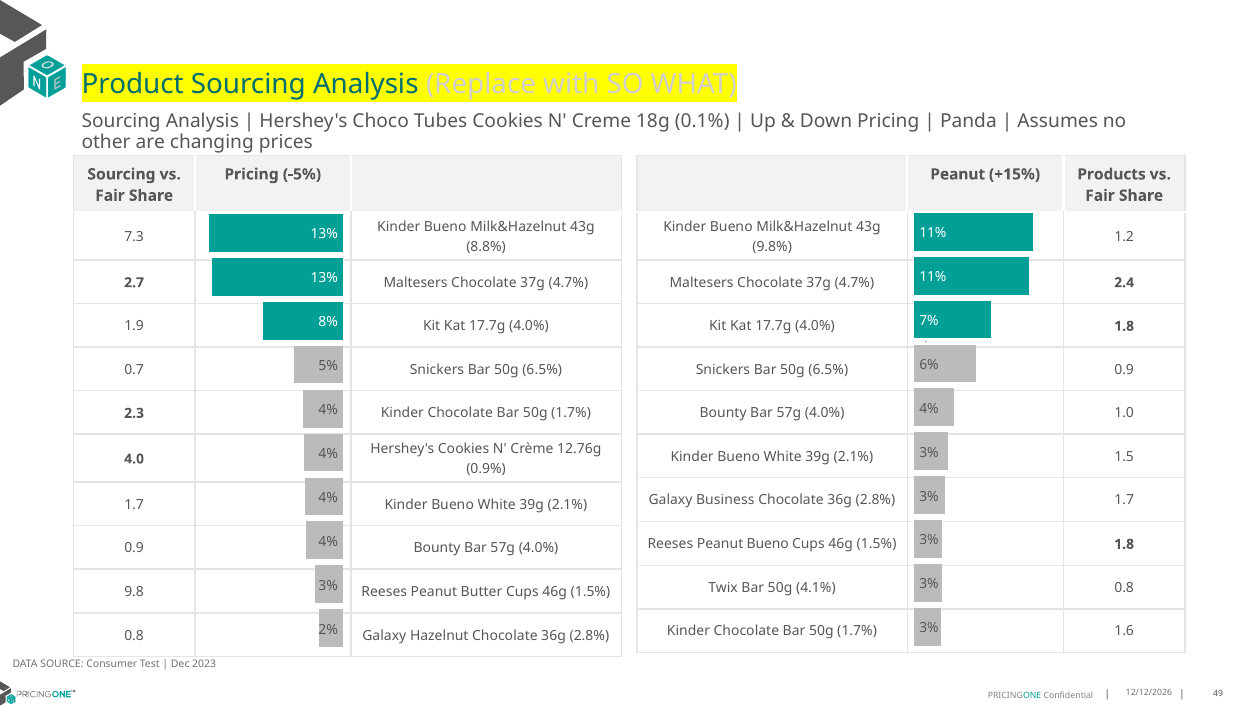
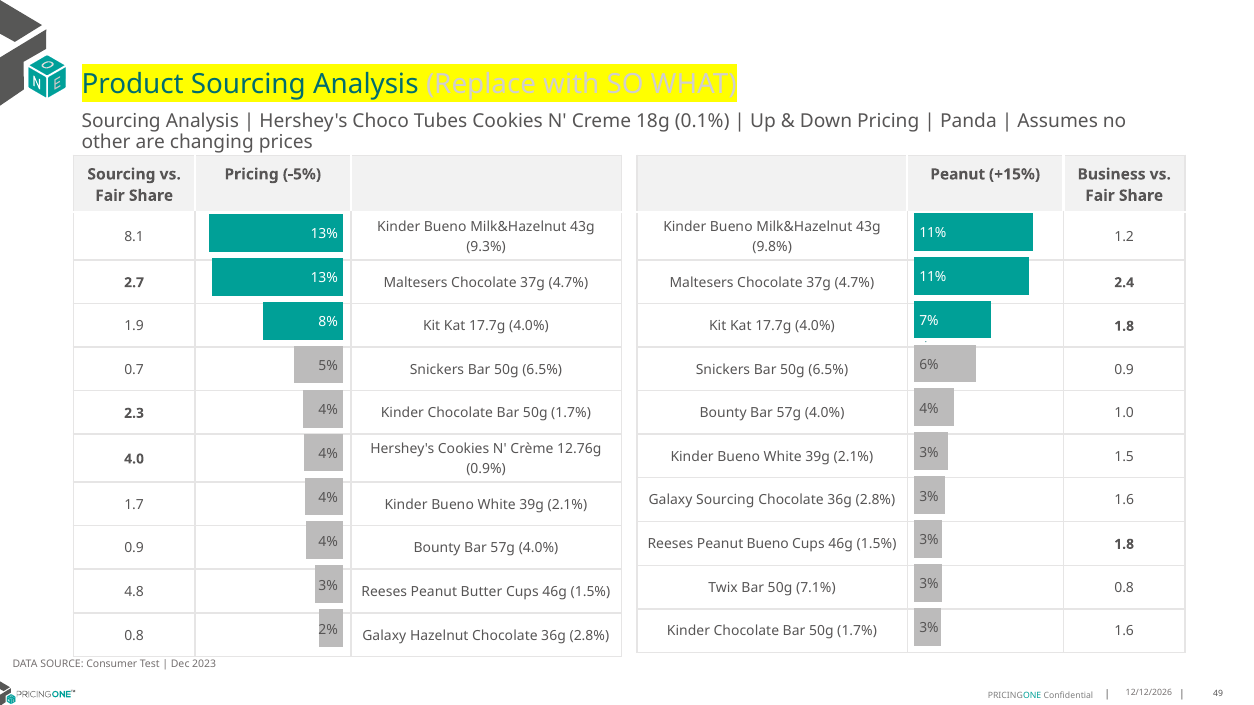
Products: Products -> Business (1112, 174)
7.3: 7.3 -> 8.1 (134, 237)
8.8%: 8.8% -> 9.3% (486, 247)
Galaxy Business: Business -> Sourcing (725, 501)
2.8% 1.7: 1.7 -> 1.6 (1124, 501)
4.1%: 4.1% -> 7.1% (816, 588)
9.8: 9.8 -> 4.8 (134, 592)
